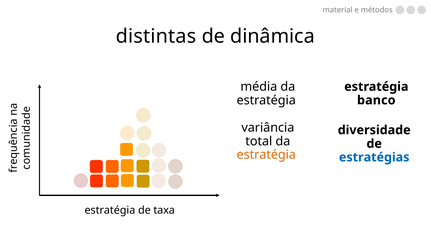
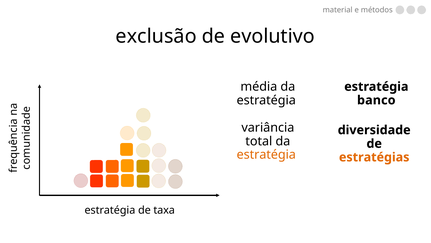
distintas: distintas -> exclusão (156, 36)
dinâmica: dinâmica -> evolutivo (273, 36)
estratégias colour: blue -> orange (374, 157)
